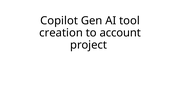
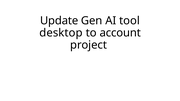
Copilot: Copilot -> Update (59, 21)
creation: creation -> desktop (61, 33)
